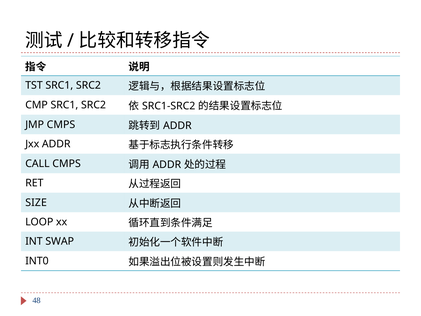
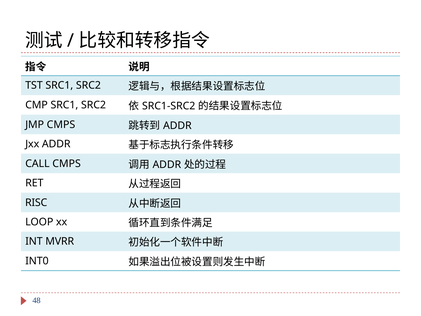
SIZE: SIZE -> RISC (36, 202)
SWAP: SWAP -> MVRR (60, 241)
